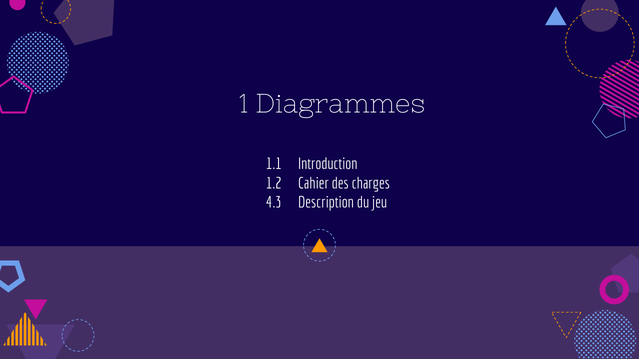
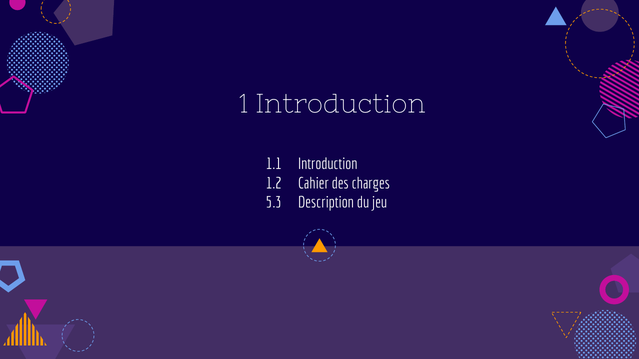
1 Diagrammes: Diagrammes -> Introduction (341, 104)
4.3: 4.3 -> 5.3 (274, 203)
